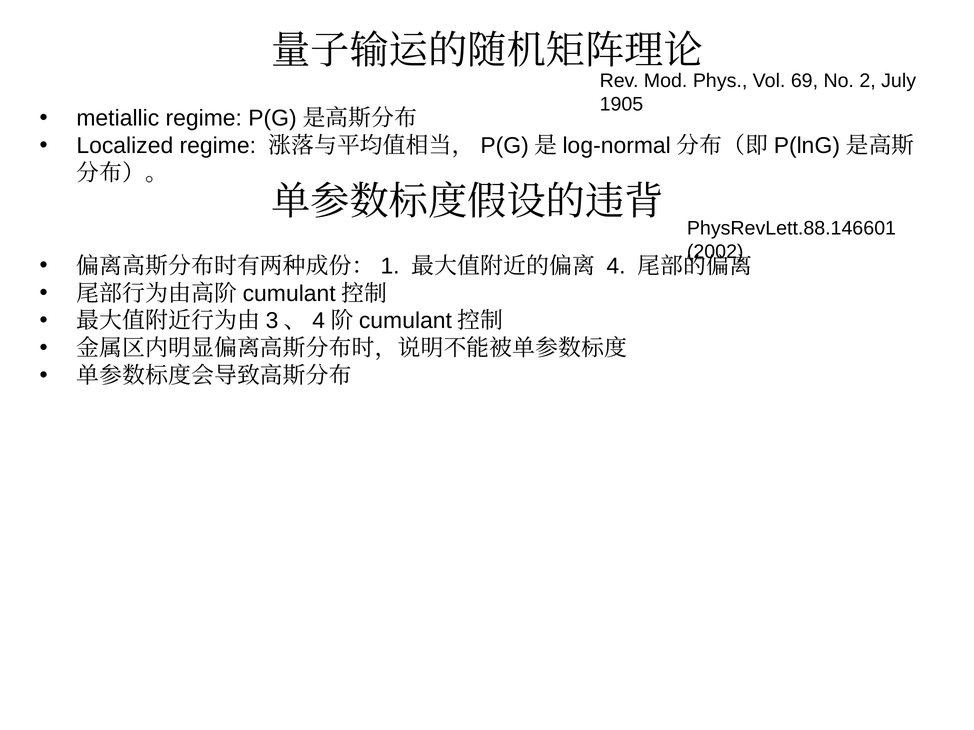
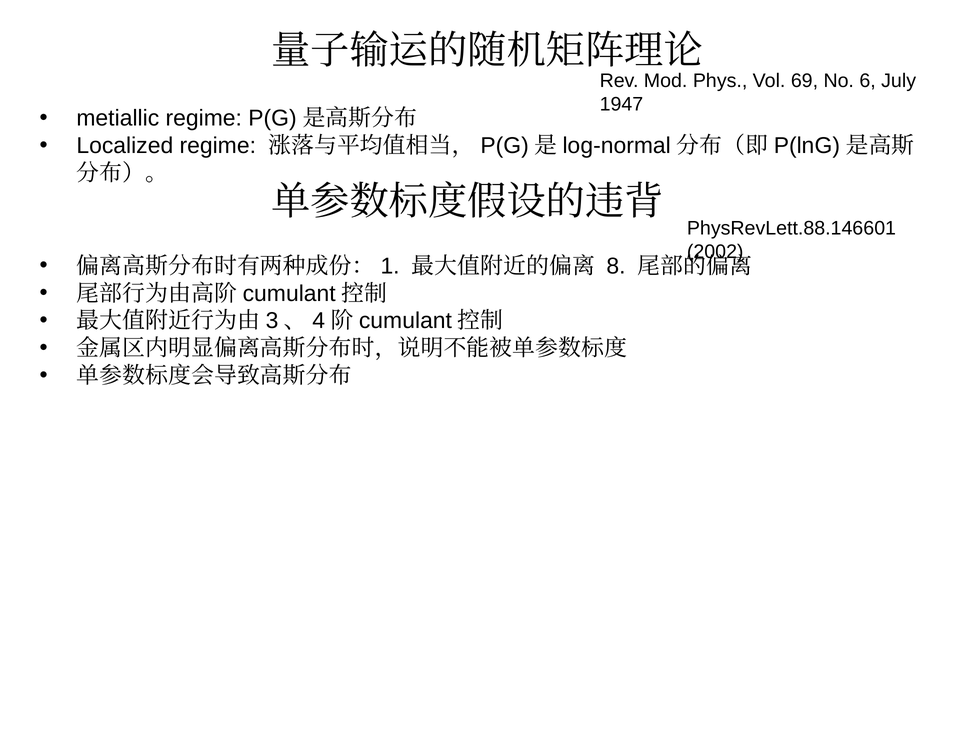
2: 2 -> 6 (868, 81)
1905: 1905 -> 1947 (621, 104)
4: 4 -> 8 (616, 266)
